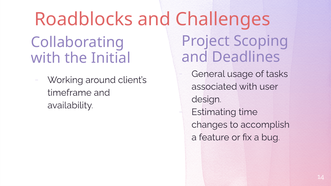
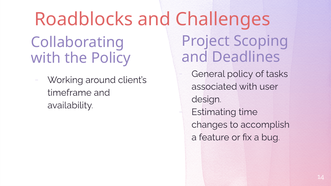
the Initial: Initial -> Policy (111, 58)
General usage: usage -> policy (240, 74)
